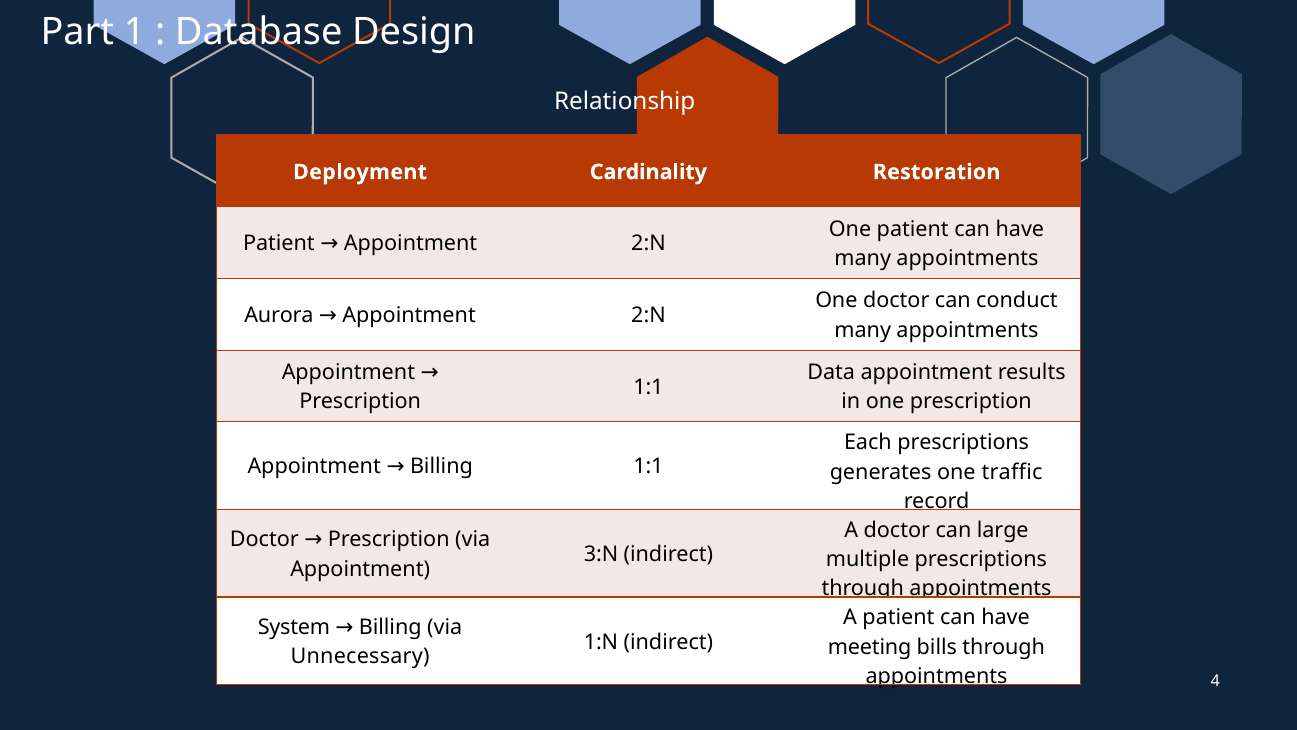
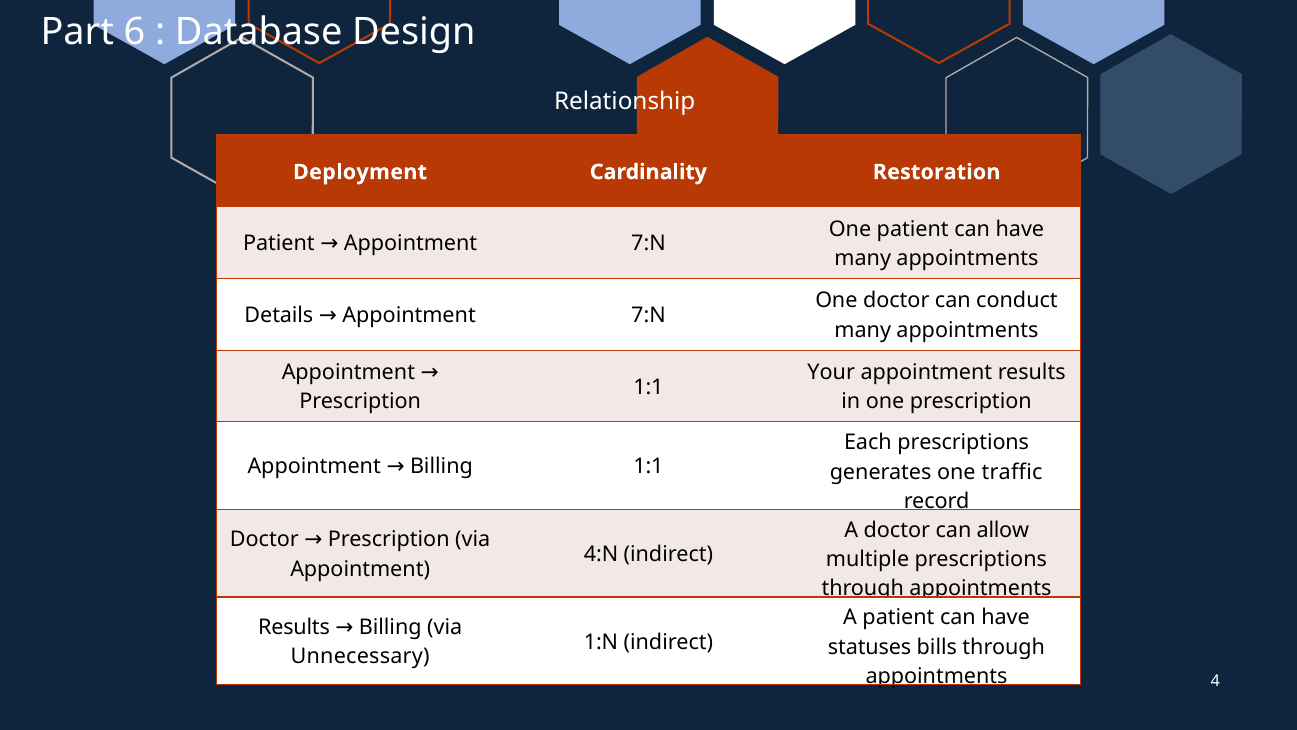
1: 1 -> 6 (135, 32)
2:N: 2:N -> 7:N (648, 244)
2:N: 2:N -> 7:N (648, 315)
Aurora: Aurora -> Details (279, 315)
Data: Data -> Your (831, 372)
large: large -> allow (1003, 530)
3:N: 3:N -> 4:N (601, 554)
System: System -> Results (294, 627)
meeting: meeting -> statuses (870, 647)
